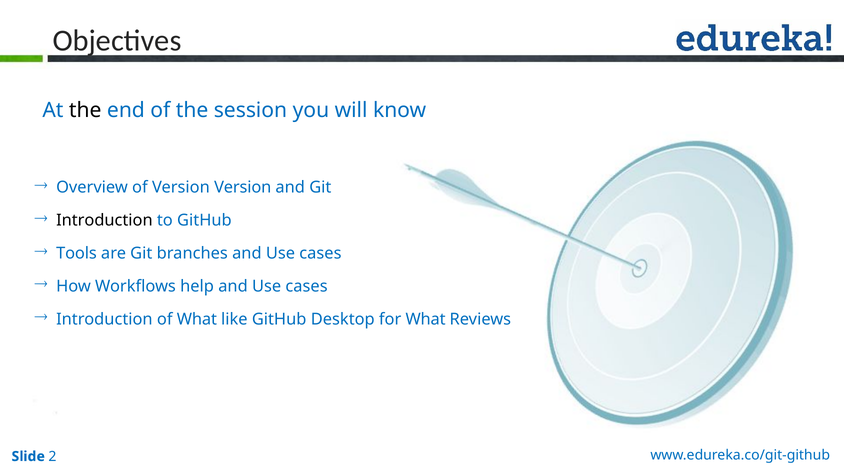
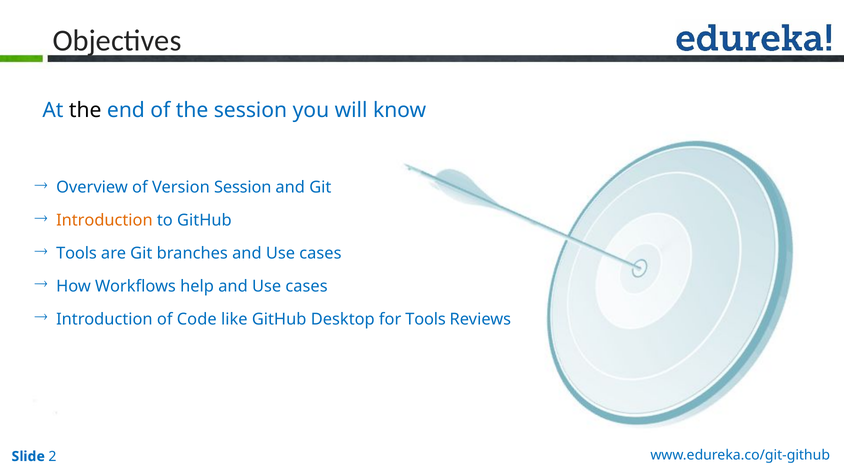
Version Version: Version -> Session (243, 187)
Introduction colour: black -> orange (104, 220)
of What: What -> Code (197, 319)
for What: What -> Tools (426, 319)
